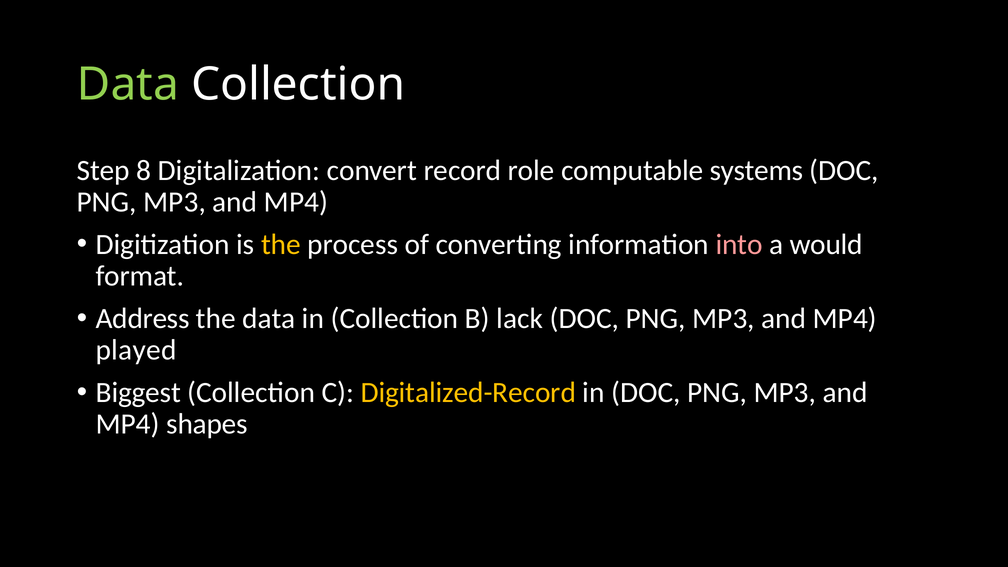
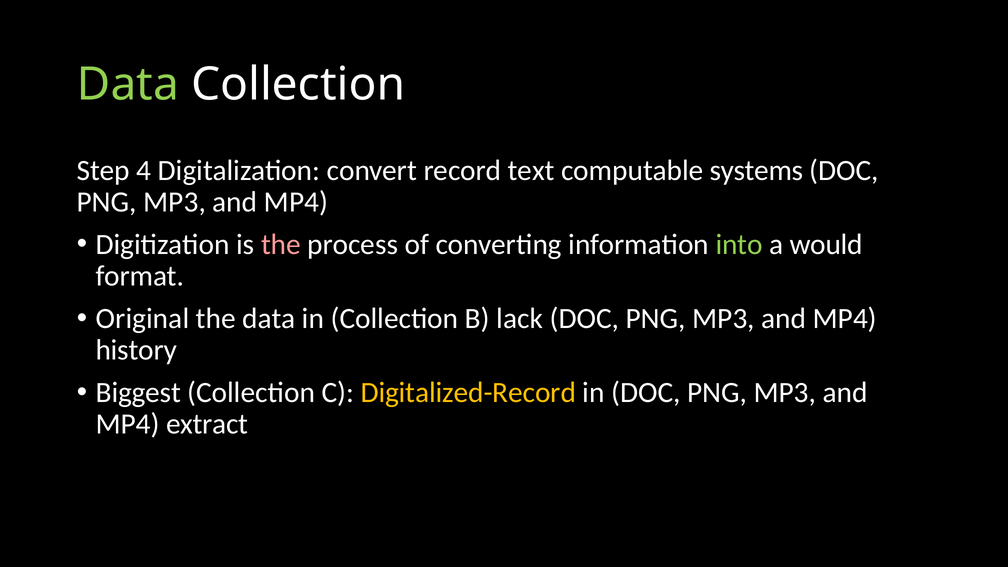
8: 8 -> 4 (144, 170)
role: role -> text (531, 170)
the colour: yellow -> pink (281, 244)
into colour: pink -> light green (739, 244)
Address: Address -> Original (143, 318)
played: played -> history (136, 350)
shapes: shapes -> extract (207, 424)
